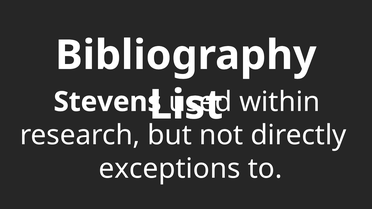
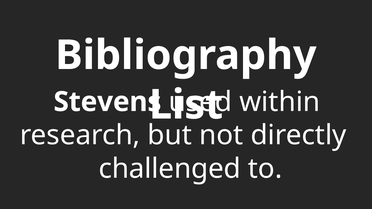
exceptions: exceptions -> challenged (170, 169)
